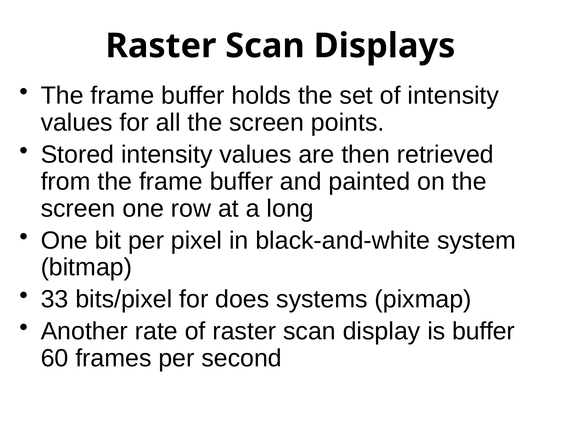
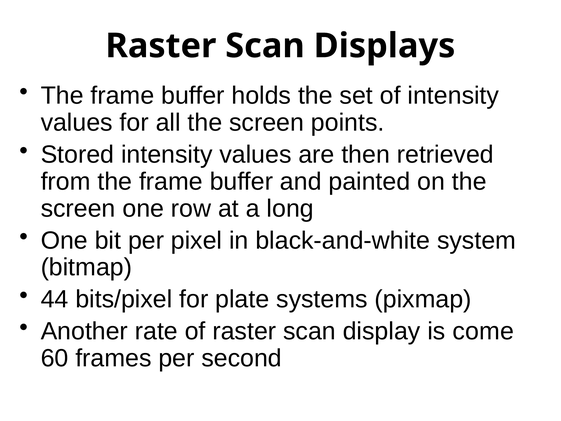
33: 33 -> 44 (55, 299)
does: does -> plate (242, 299)
is buffer: buffer -> come (483, 331)
